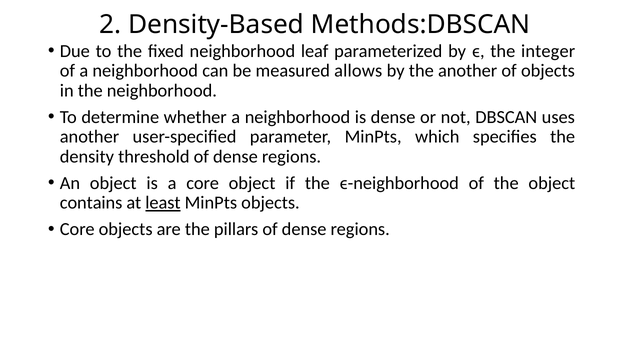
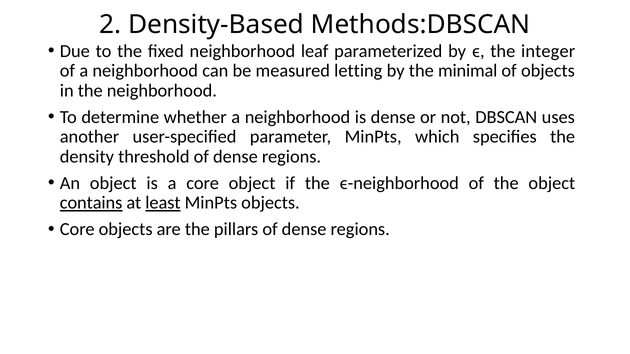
allows: allows -> letting (358, 71)
the another: another -> minimal (468, 71)
contains underline: none -> present (91, 203)
